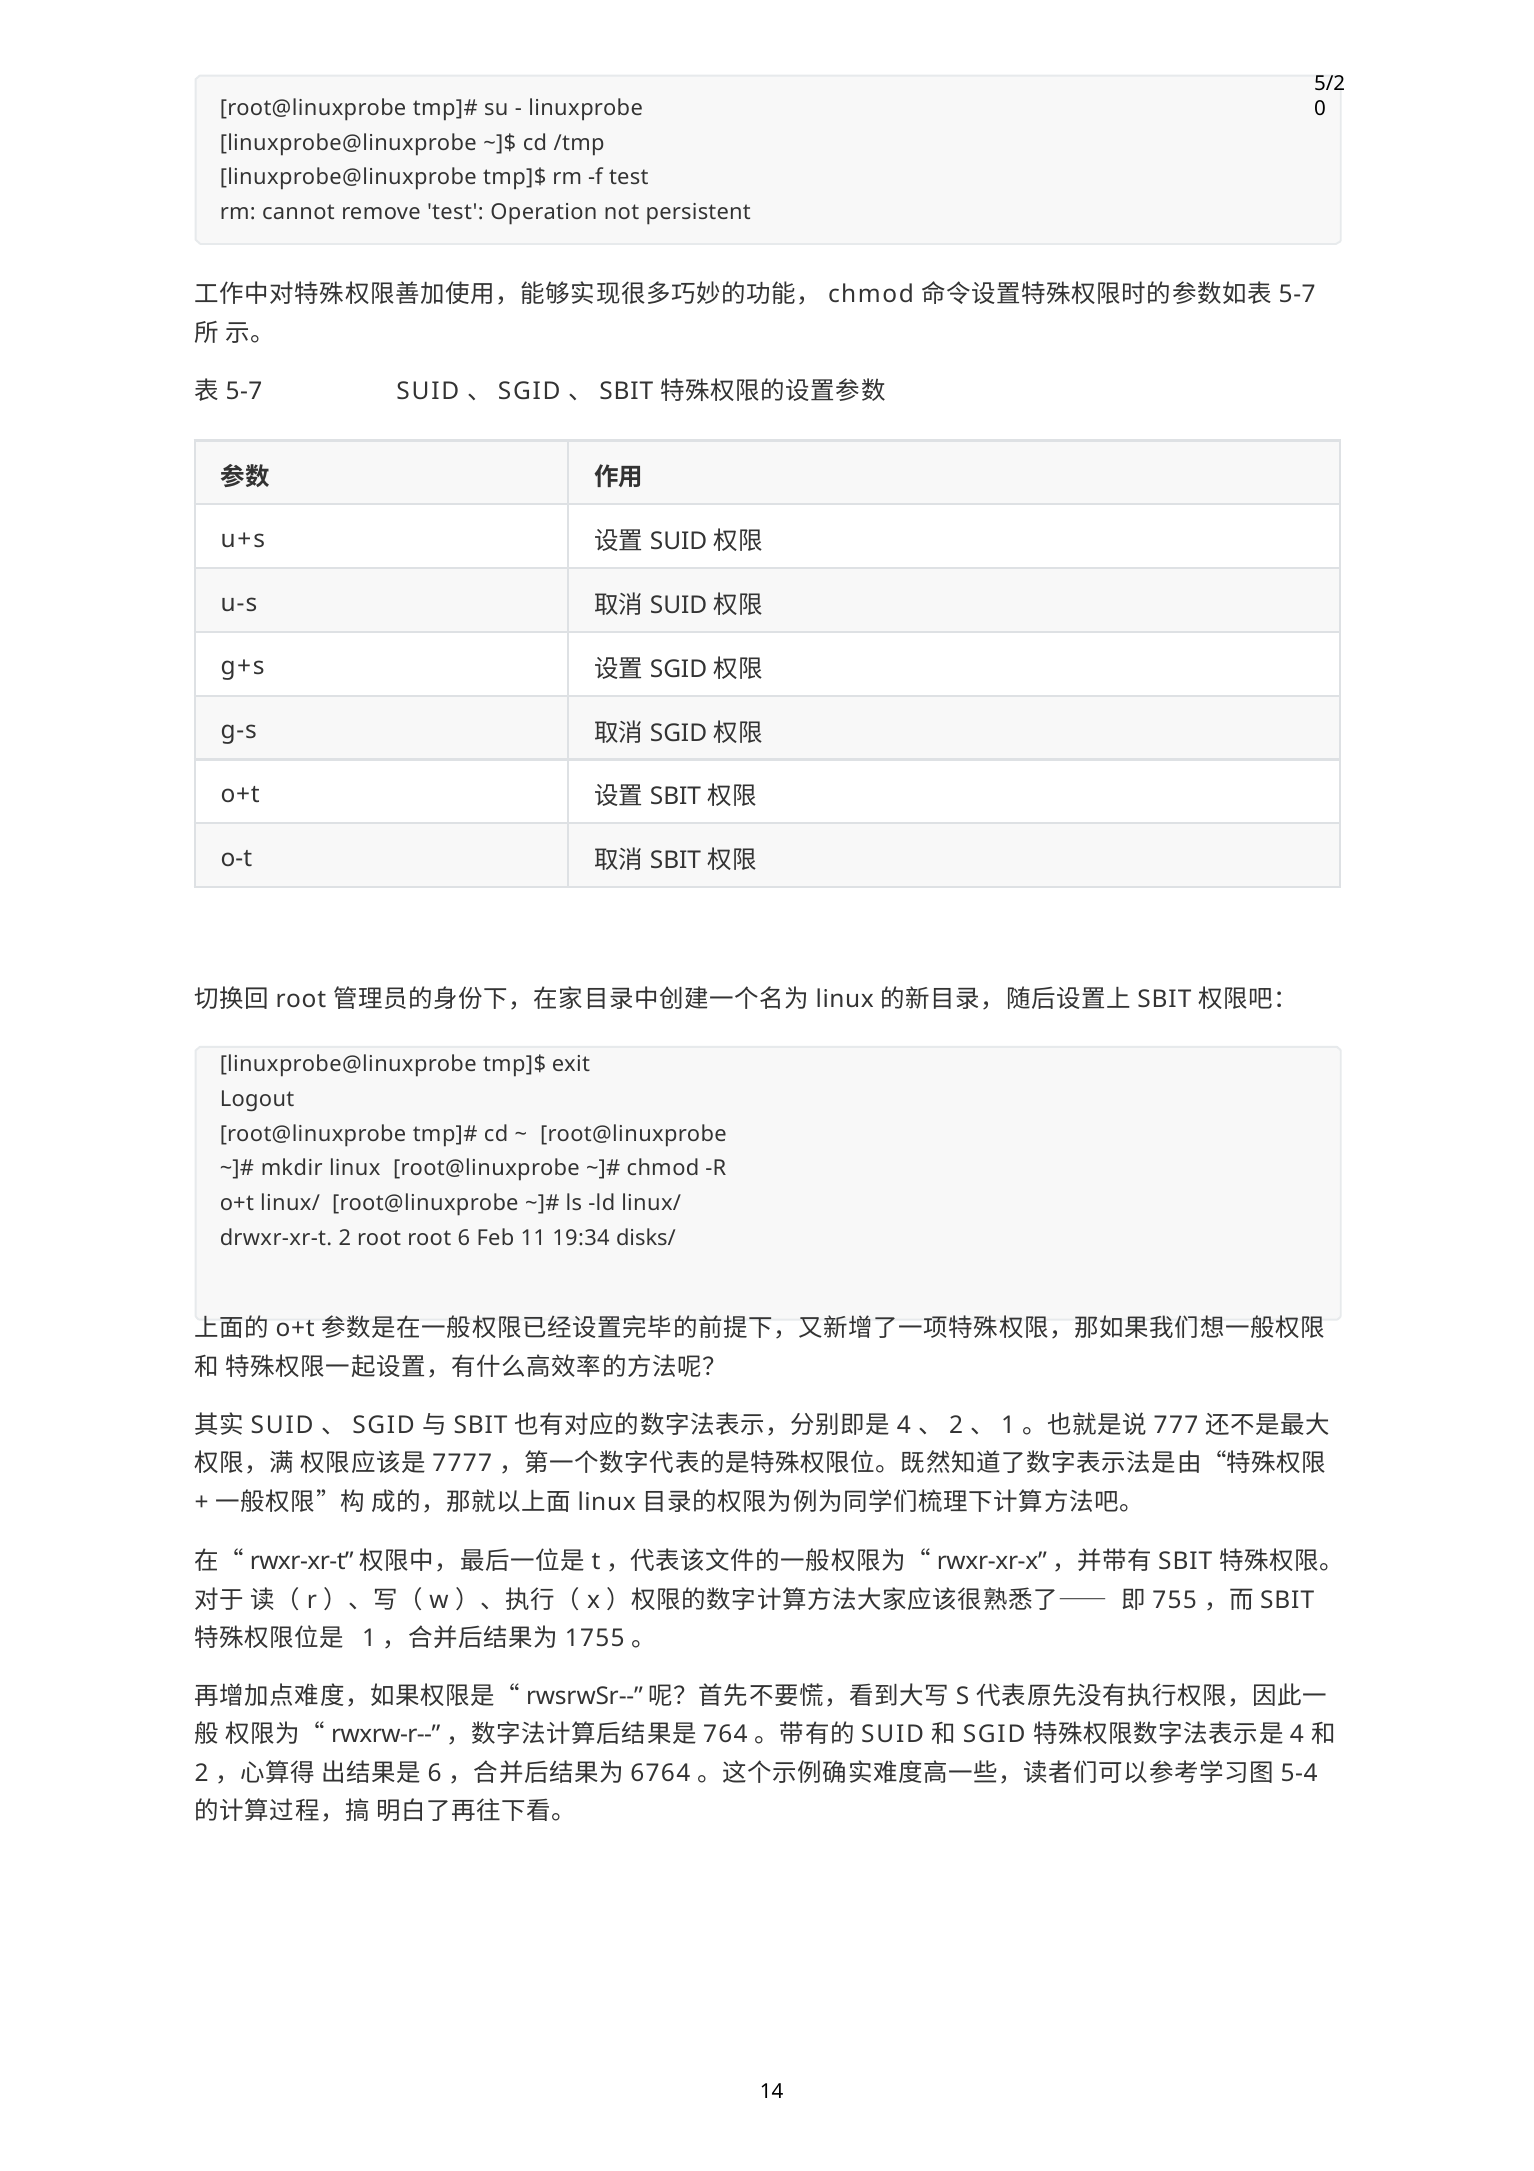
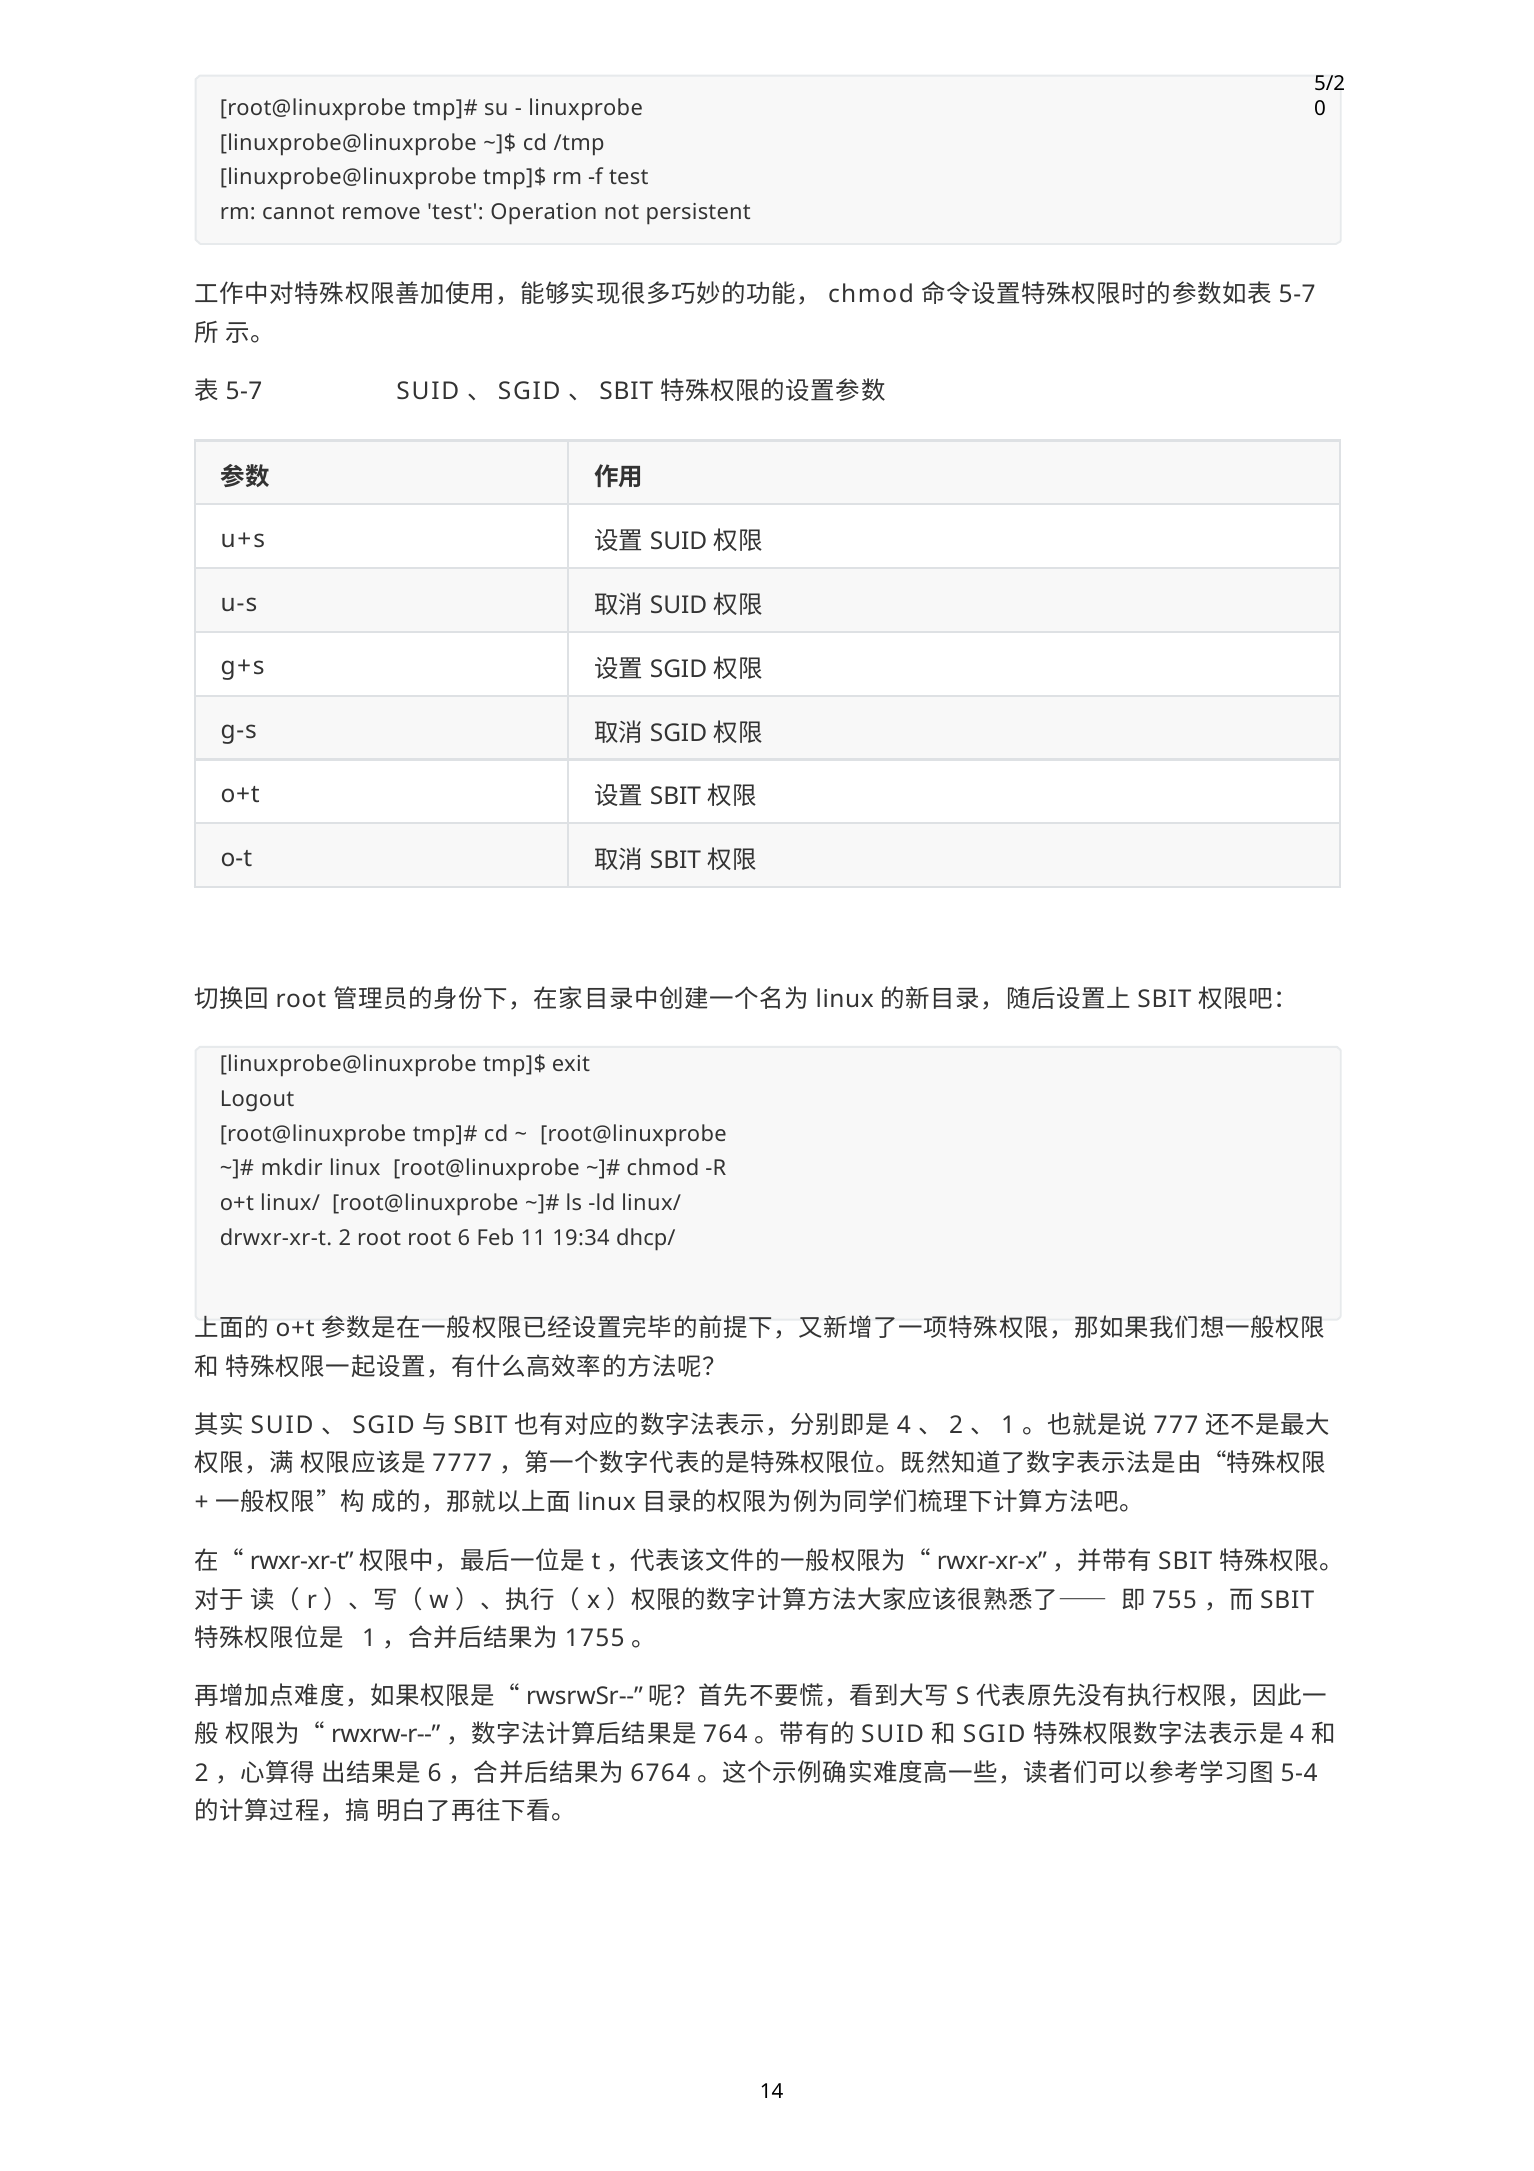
disks/: disks/ -> dhcp/ (646, 1238)
